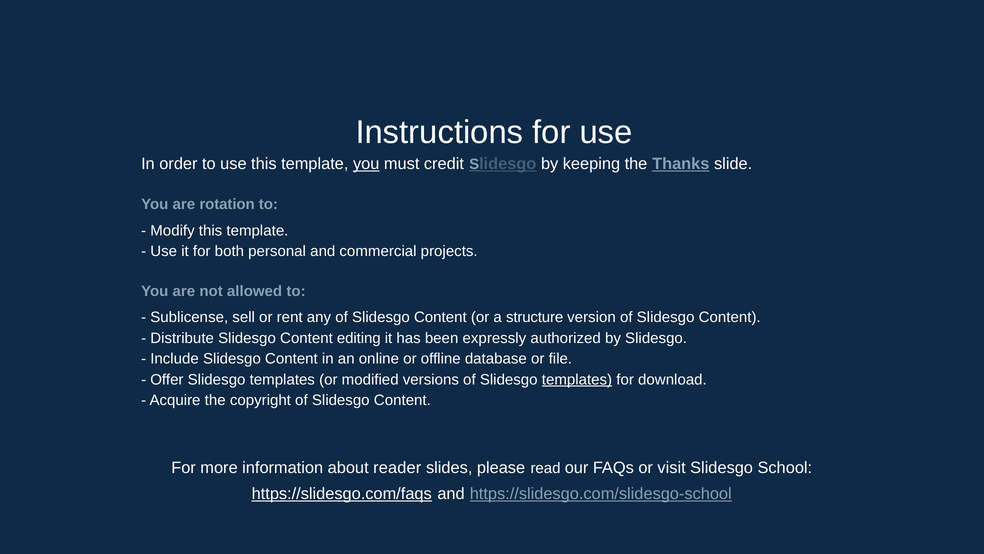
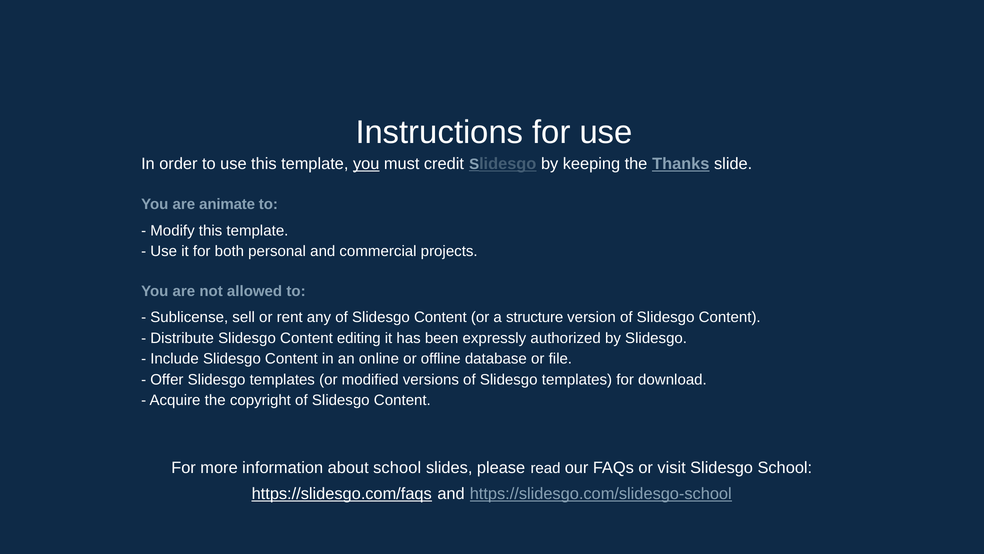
rotation: rotation -> animate (227, 204)
templates underline: present -> none (577, 379)
about reader: reader -> school (397, 468)
